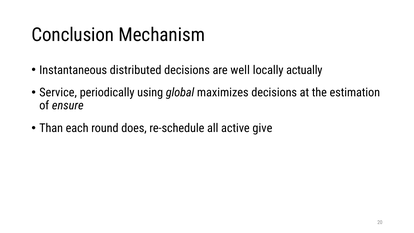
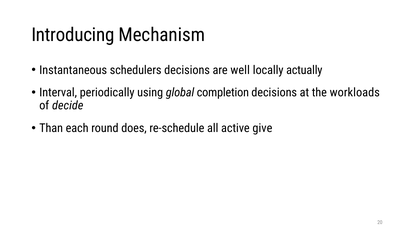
Conclusion: Conclusion -> Introducing (73, 35)
distributed: distributed -> schedulers (136, 70)
Service: Service -> Interval (58, 93)
maximizes: maximizes -> completion (223, 93)
estimation: estimation -> workloads (355, 93)
ensure: ensure -> decide (68, 106)
